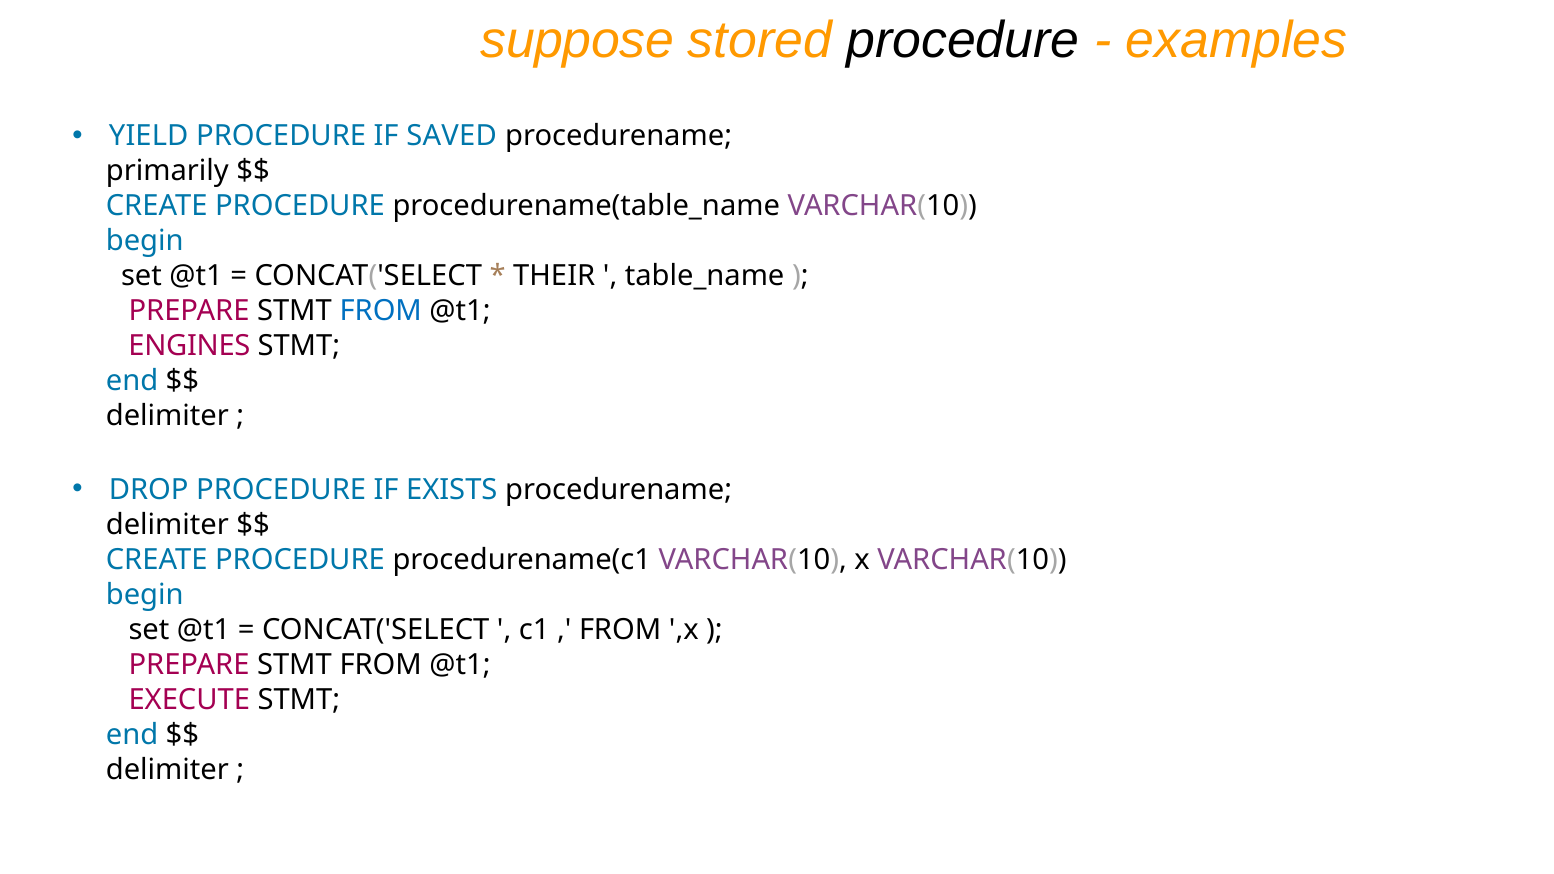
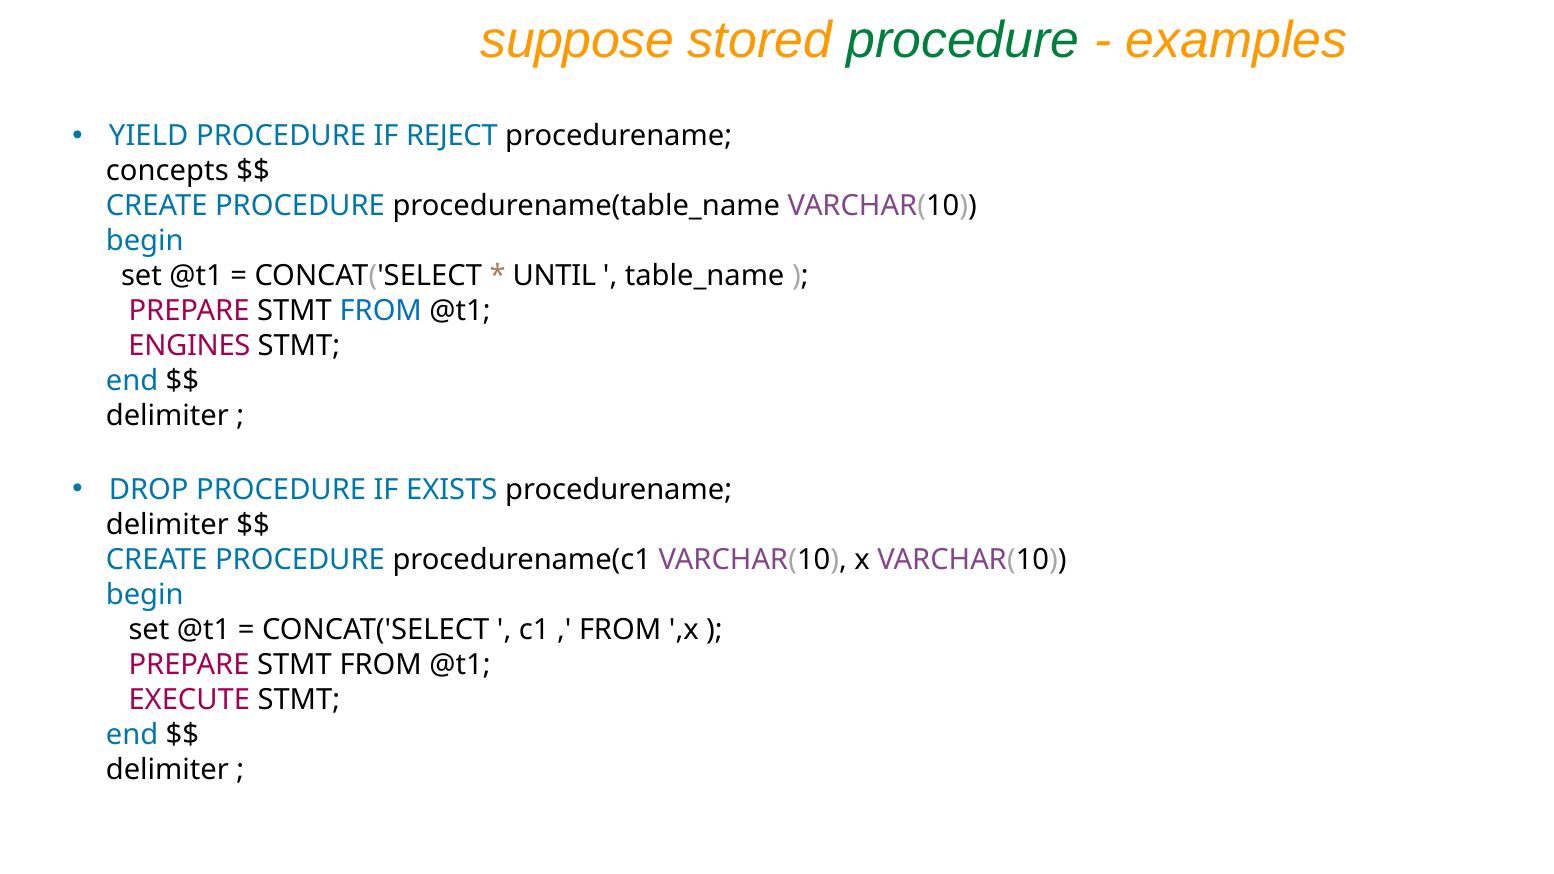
procedure colour: black -> green (963, 40)
SAVED: SAVED -> REJECT (452, 136)
primarily: primarily -> concepts (167, 171)
THEIR: THEIR -> UNTIL (554, 276)
